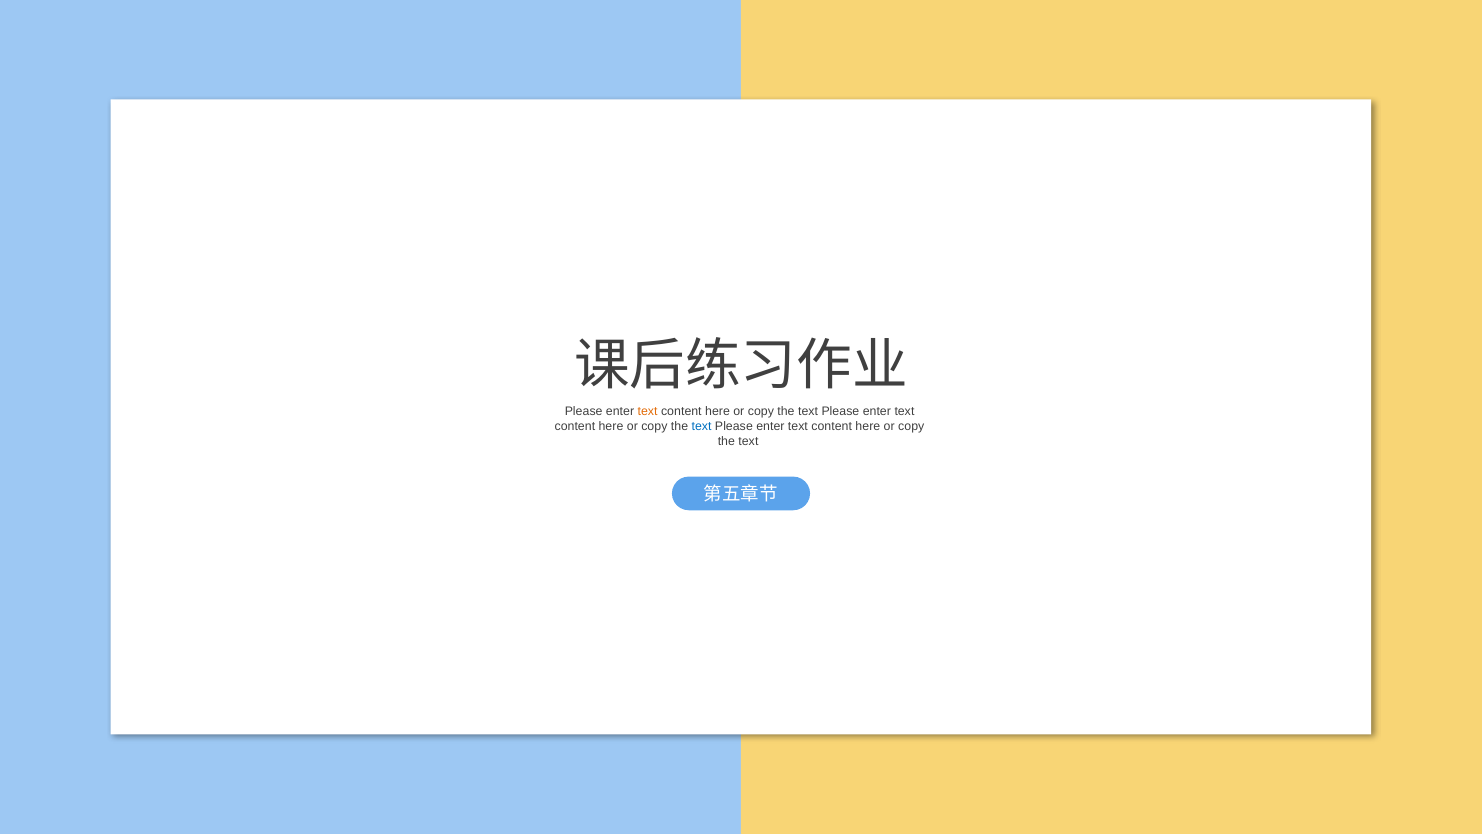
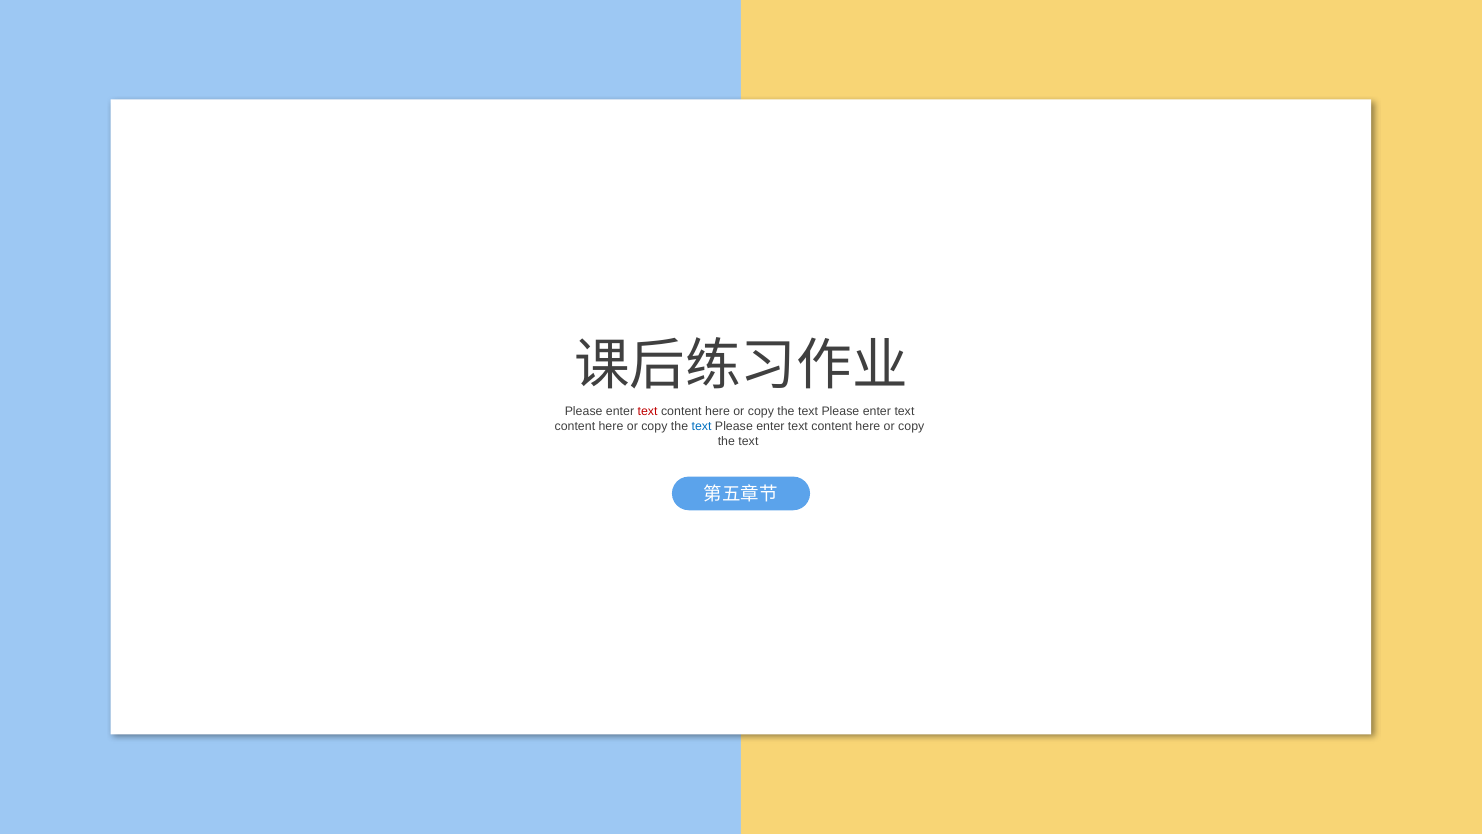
text colour: orange -> red (648, 411)
